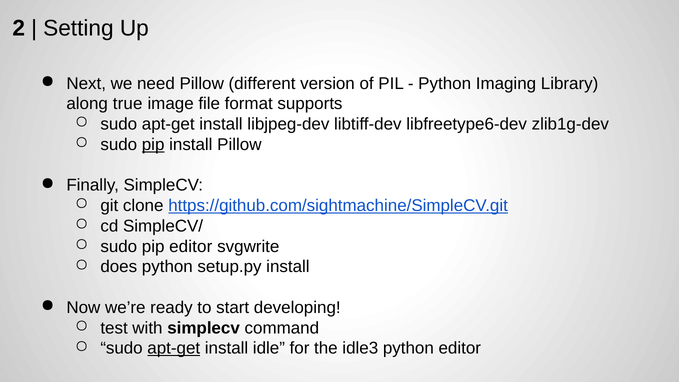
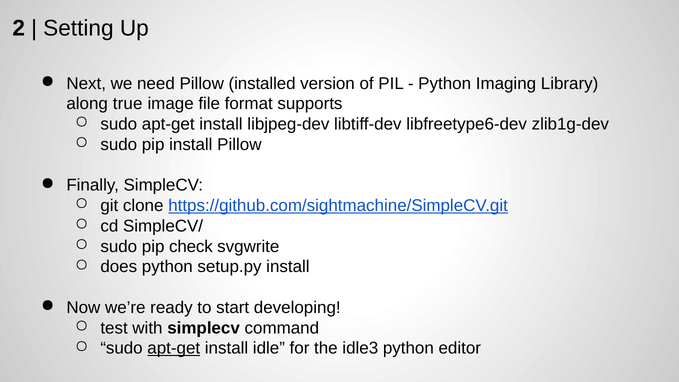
different: different -> installed (262, 83)
pip underline: present -> none (153, 145)
pip editor: editor -> check (191, 246)
